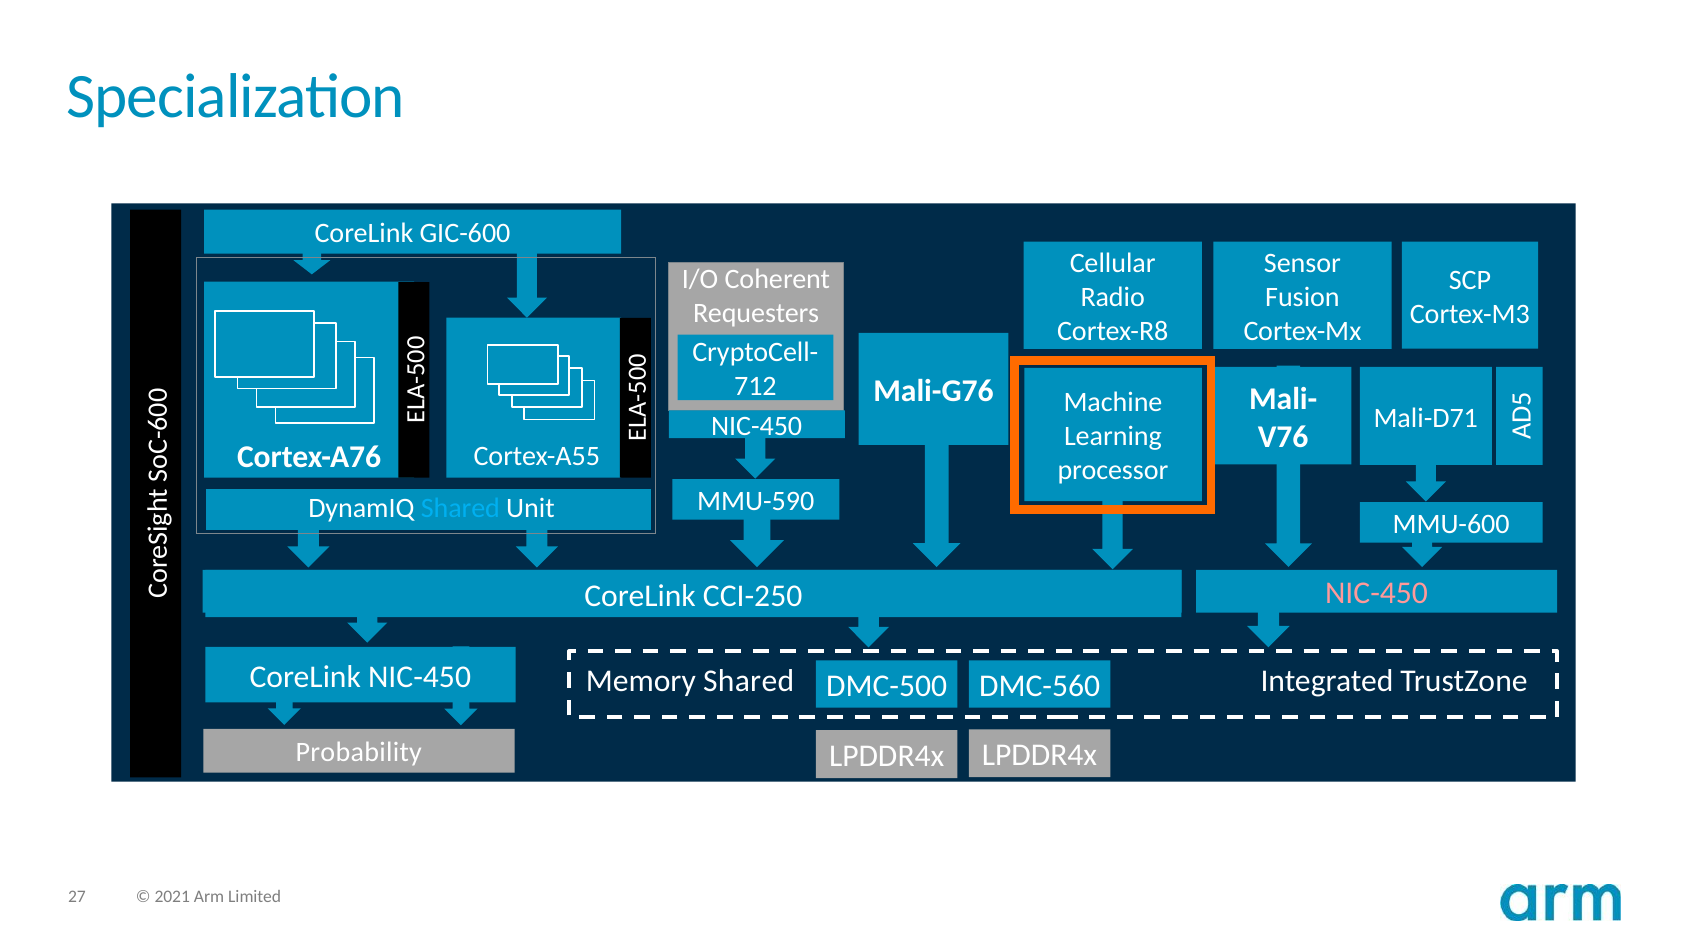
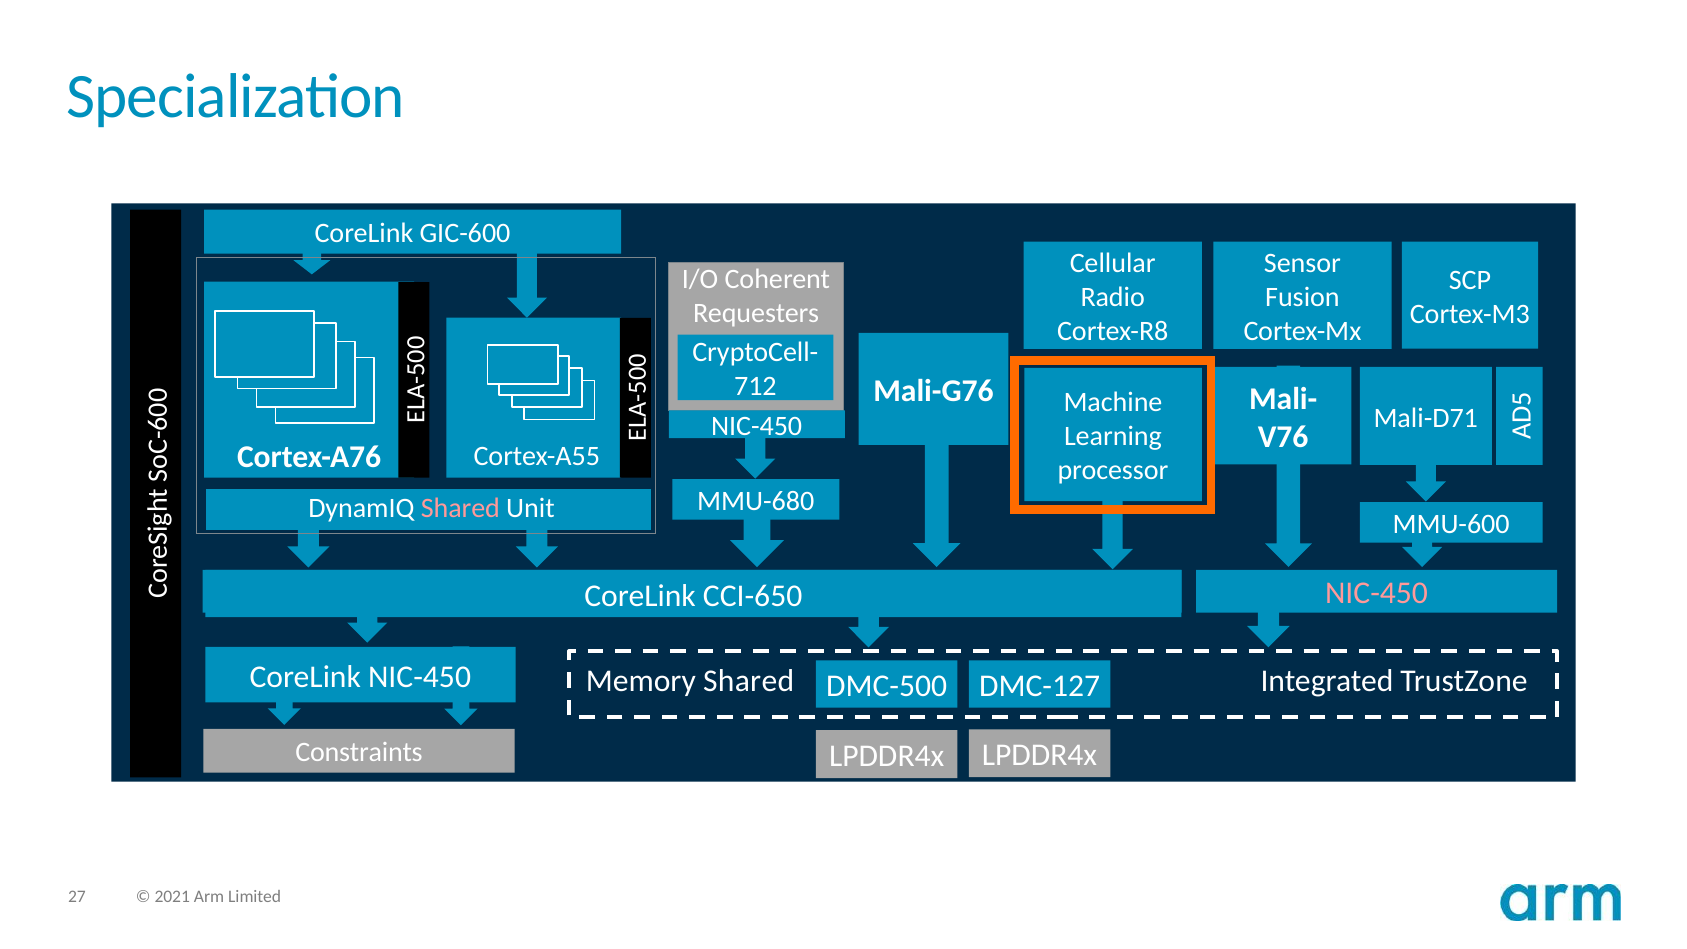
MMU-590: MMU-590 -> MMU-680 (756, 501)
Shared colour: light blue -> pink (460, 509)
CCI-250: CCI-250 -> CCI-650 (753, 596)
DMC-560: DMC-560 -> DMC-127 (1040, 686)
Probability: Probability -> Constraints (359, 753)
